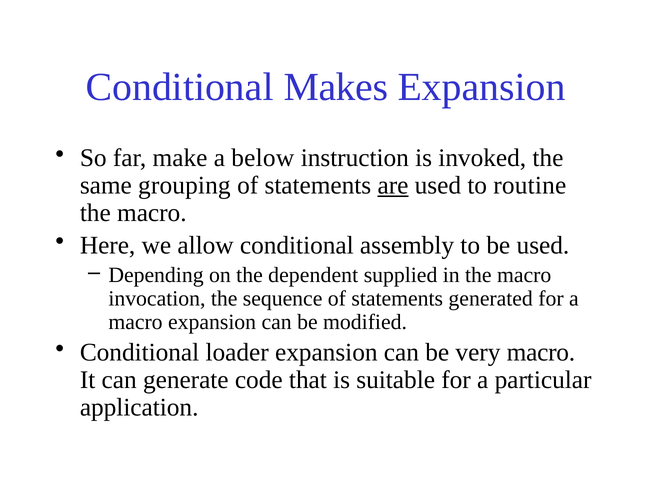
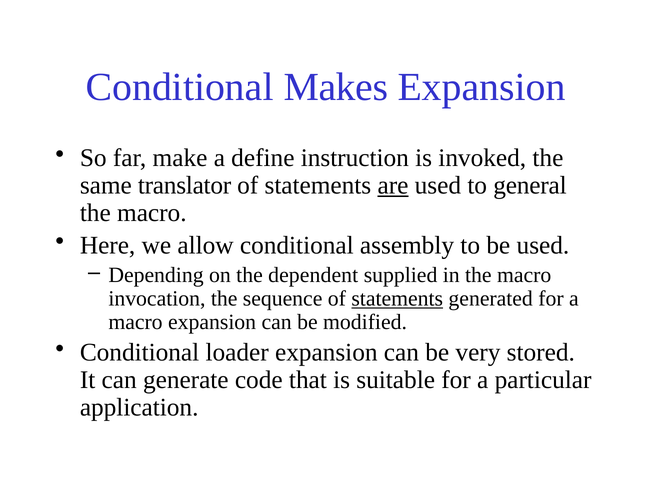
below: below -> define (263, 158)
grouping: grouping -> translator (185, 185)
routine: routine -> general (530, 185)
statements underline: none -> present (397, 299)
very macro: macro -> stored (541, 353)
